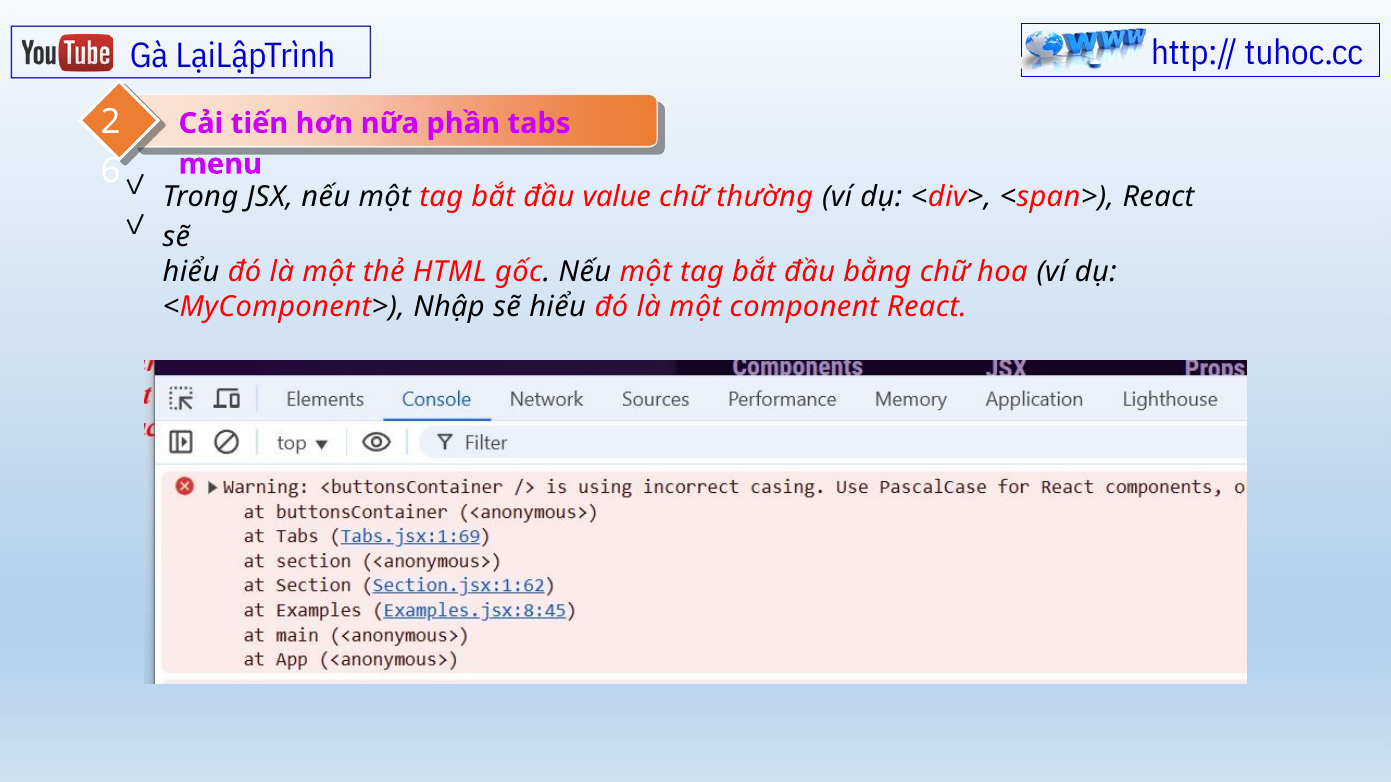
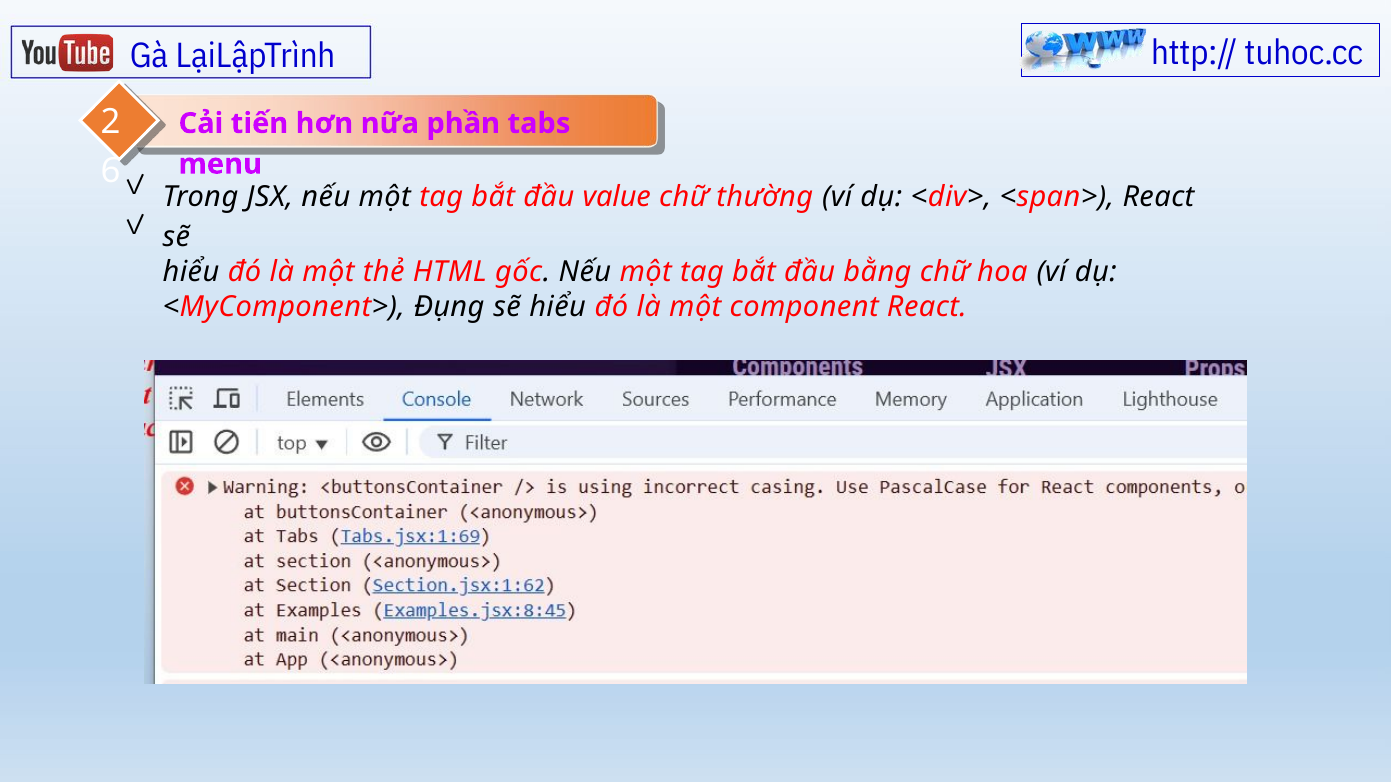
Nhập: Nhập -> Đụng (449, 307)
